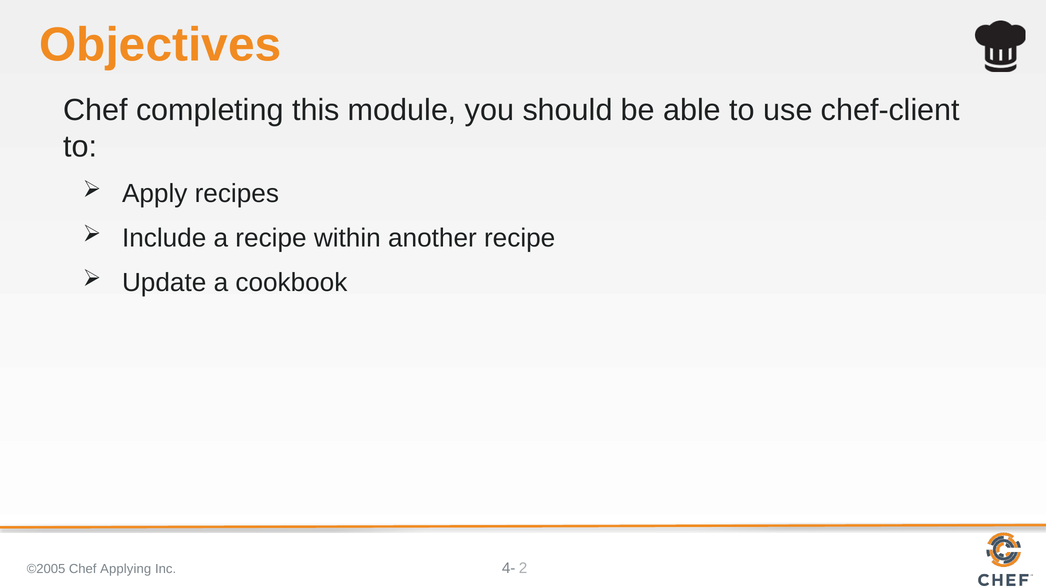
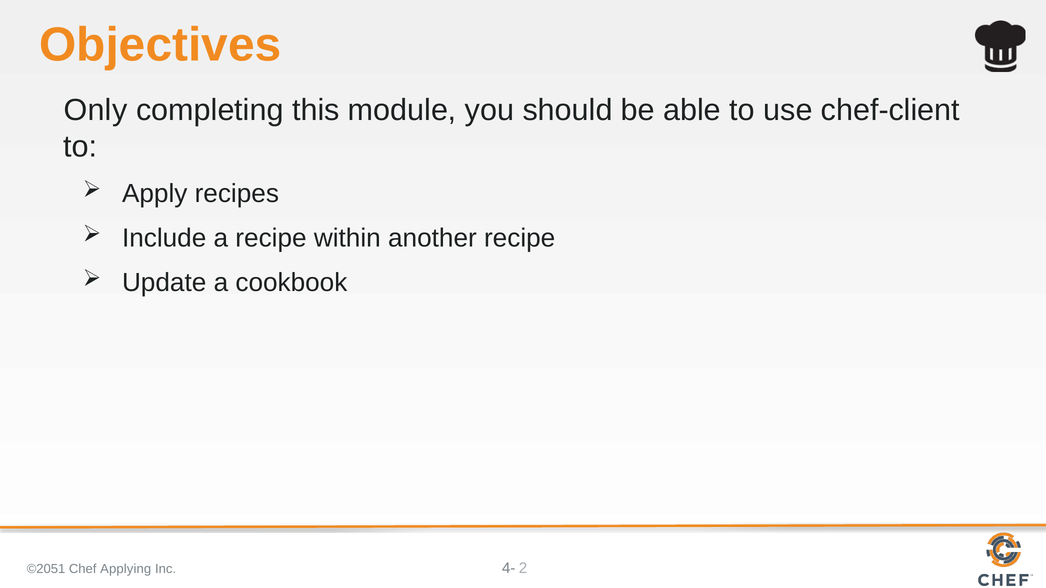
Chef: Chef -> Only (95, 110)
©2005: ©2005 -> ©2051 (46, 569)
